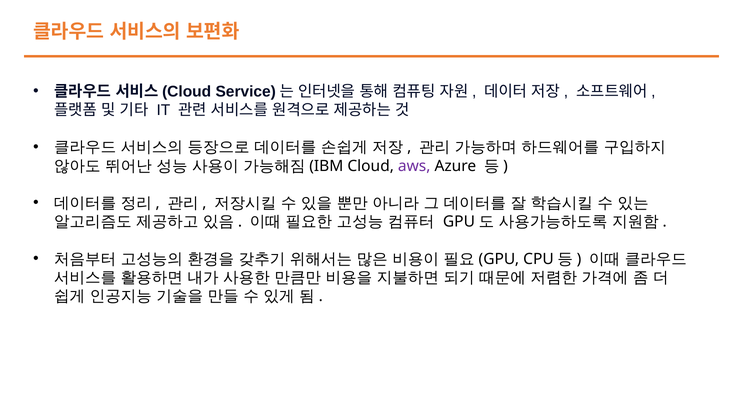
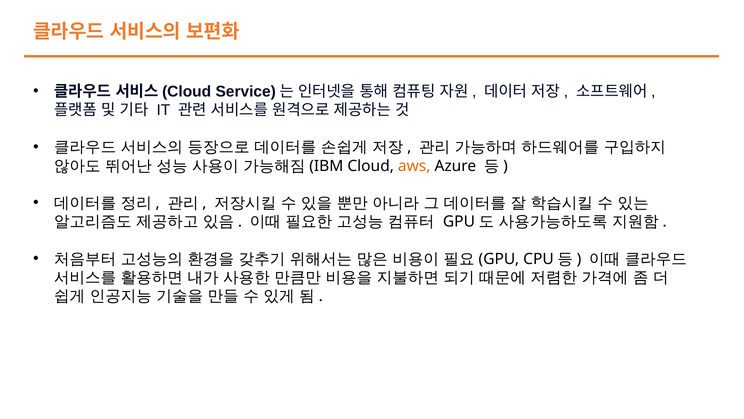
aws colour: purple -> orange (414, 166)
